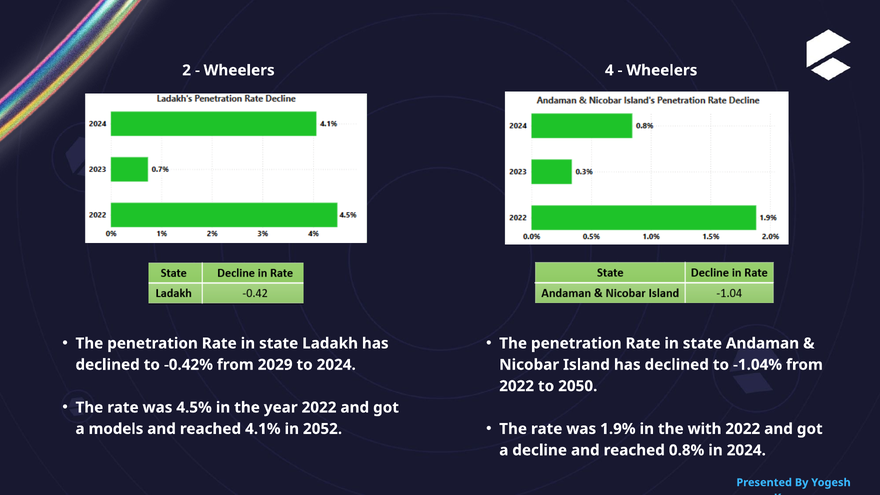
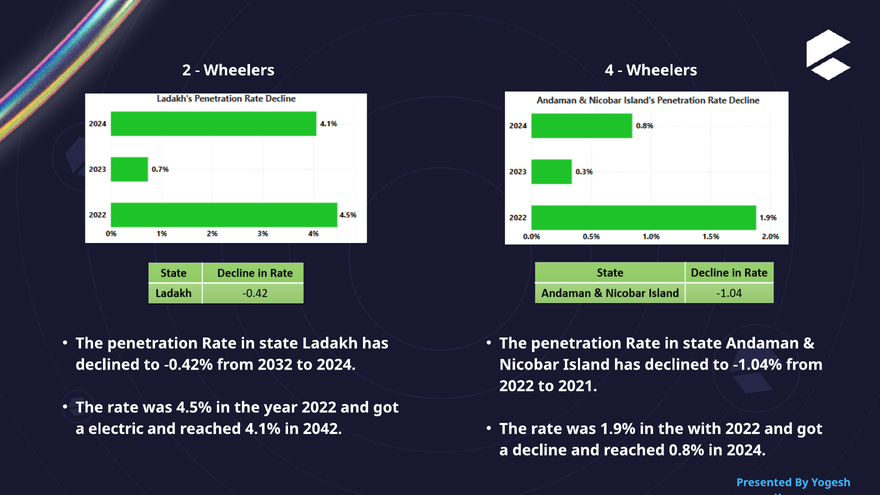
2029: 2029 -> 2032 (275, 365)
2050: 2050 -> 2021 (578, 386)
models: models -> electric (116, 429)
2052: 2052 -> 2042 (323, 429)
